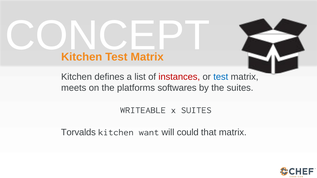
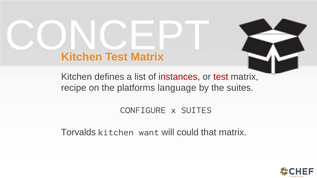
test colour: blue -> red (221, 77)
meets: meets -> recipe (74, 88)
softwares: softwares -> language (177, 88)
WRITEABLE: WRITEABLE -> CONFIGURE (143, 110)
